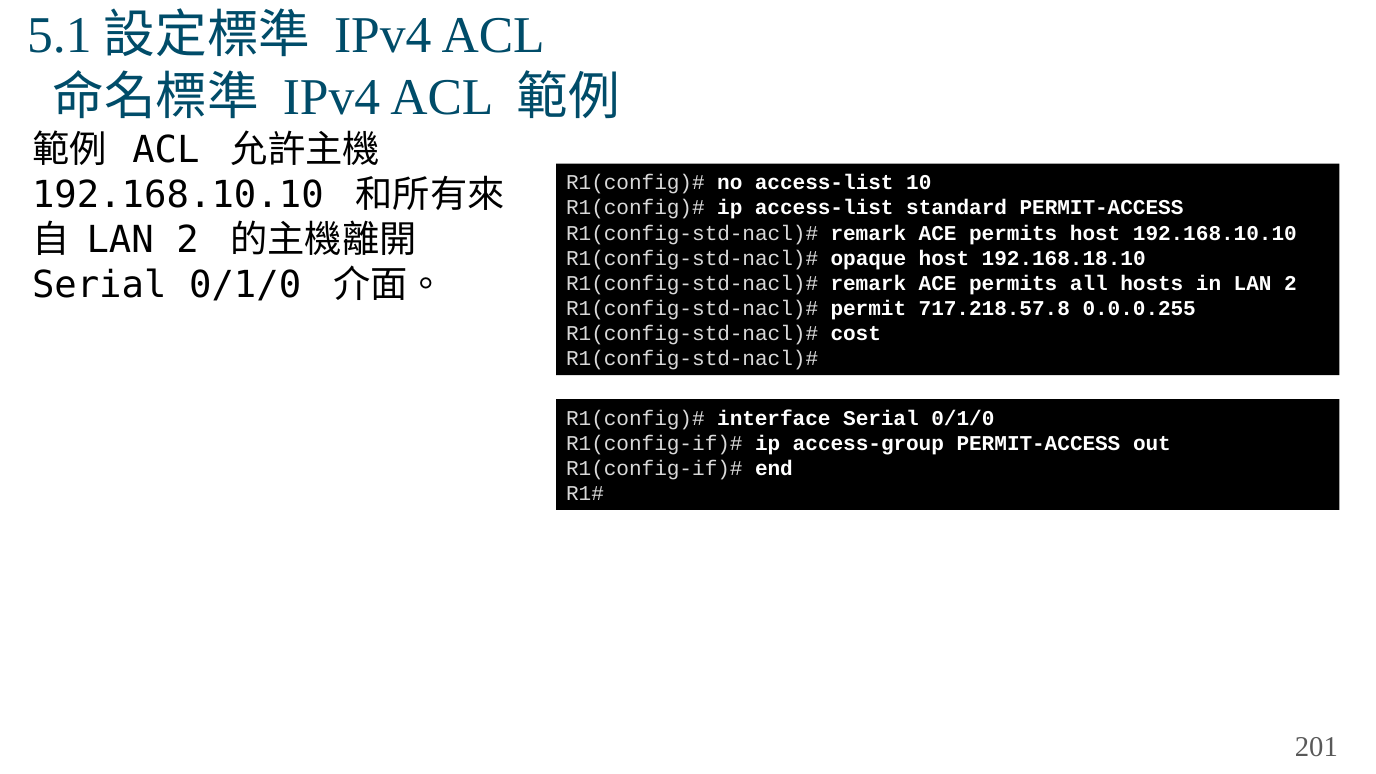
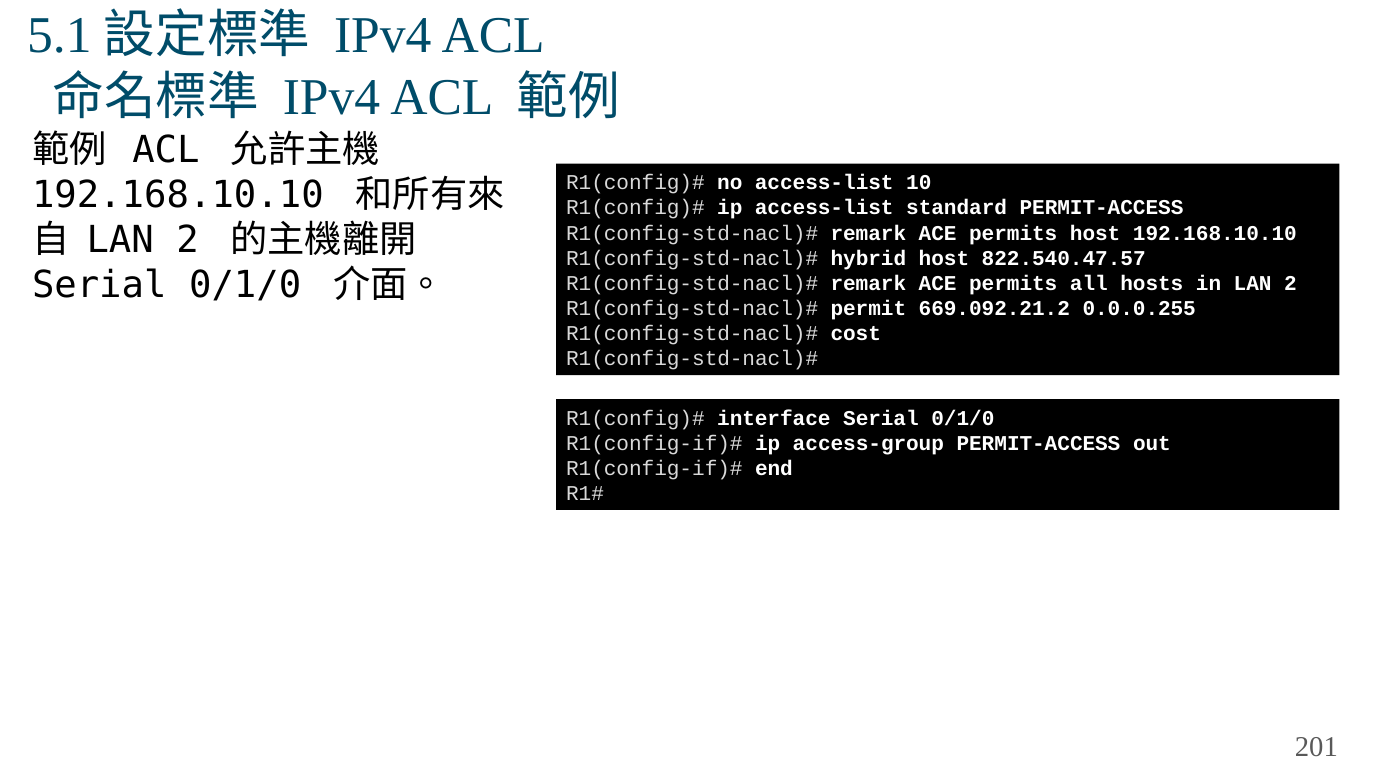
opaque: opaque -> hybrid (868, 258)
192.168.18.10: 192.168.18.10 -> 822.540.47.57 (1064, 258)
717.218.57.8: 717.218.57.8 -> 669.092.21.2 (994, 309)
